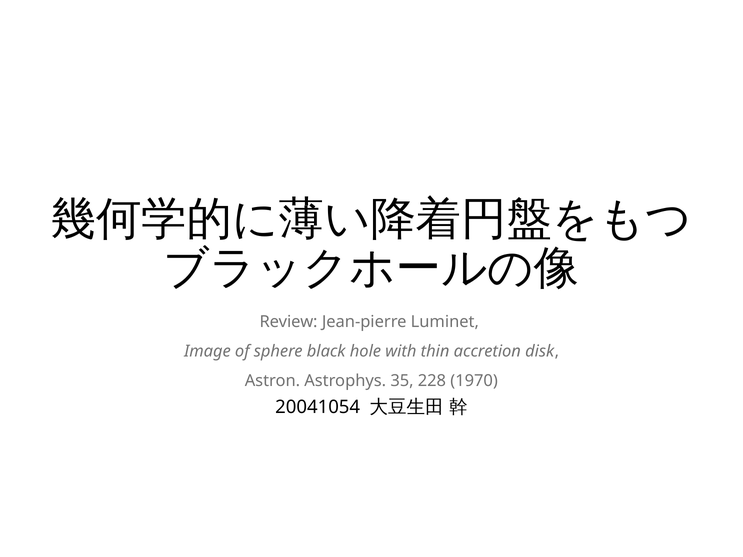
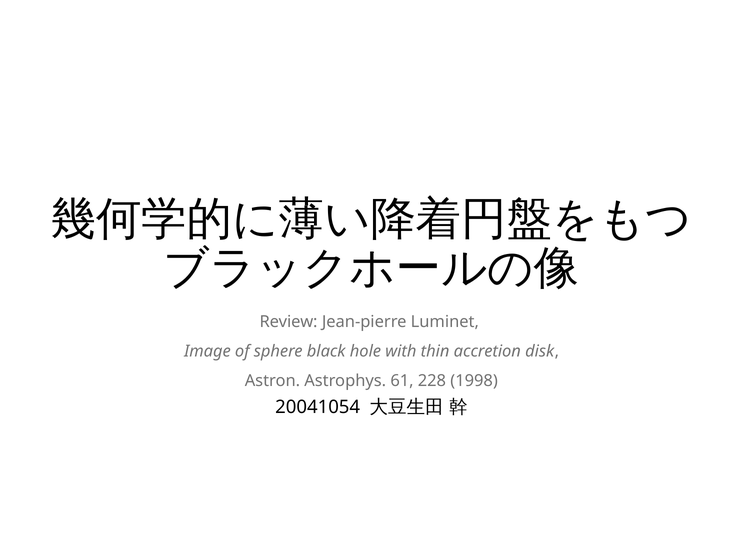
35: 35 -> 61 (402, 381)
1970: 1970 -> 1998 (474, 381)
